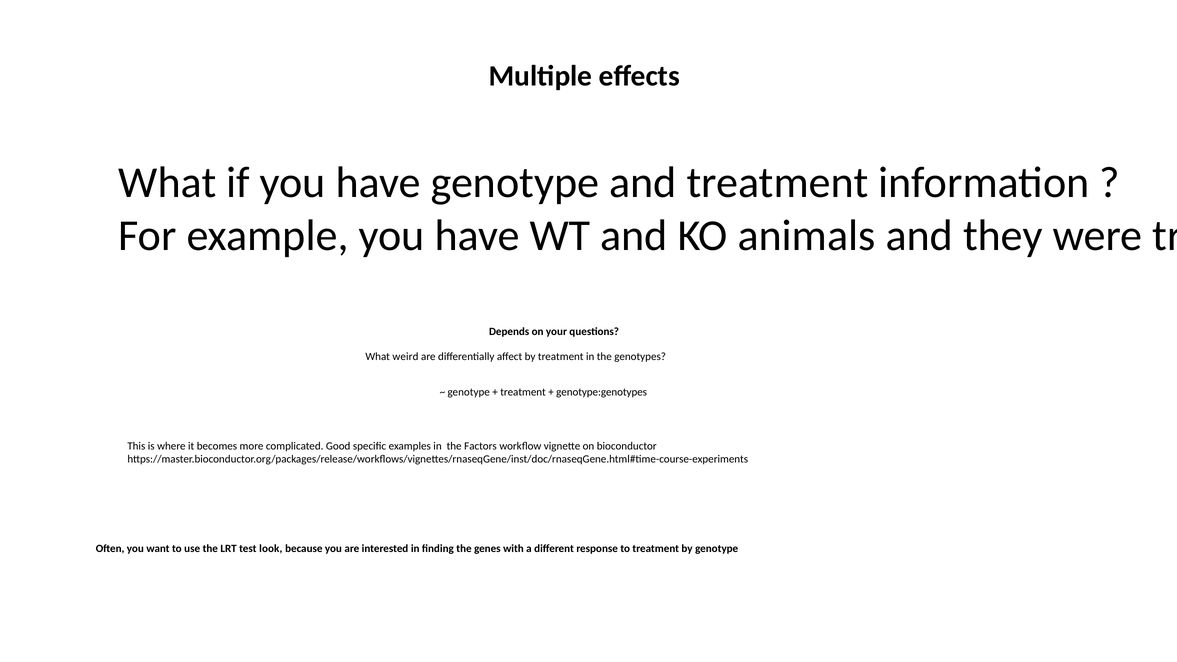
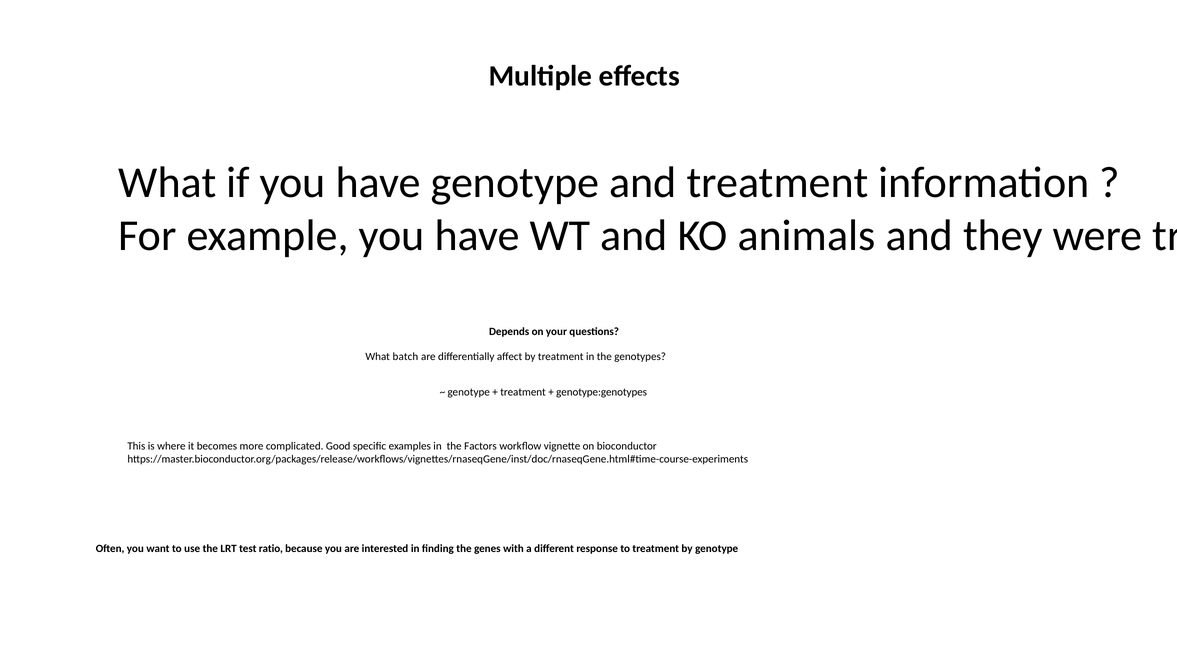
weird: weird -> batch (405, 357)
look: look -> ratio (271, 549)
